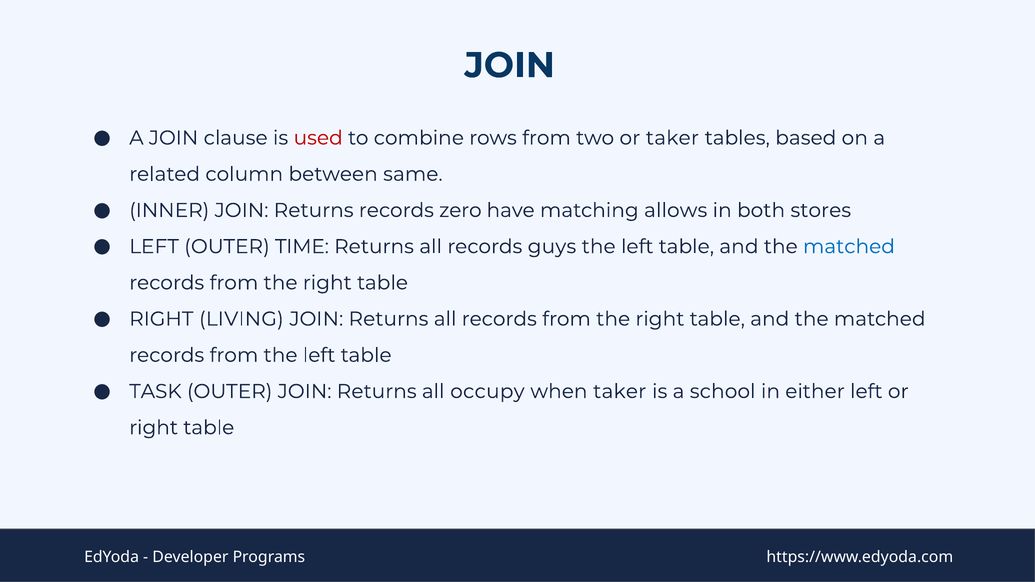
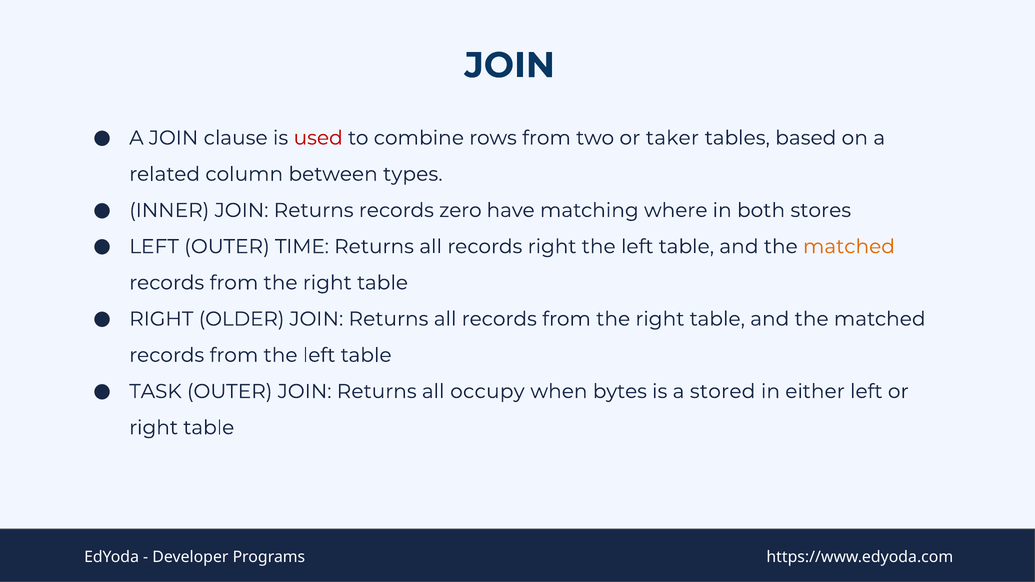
same: same -> types (413, 174)
allows: allows -> where (676, 210)
records guys: guys -> right (552, 247)
matched colour: blue -> orange (849, 247)
LIVING: LIVING -> OLDER (242, 319)
when taker: taker -> bytes (620, 392)
school: school -> stored (723, 392)
